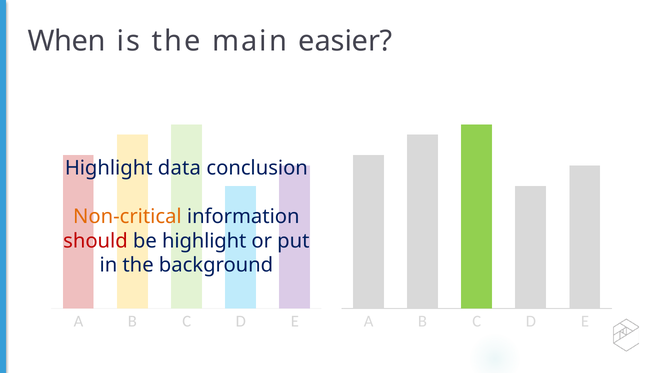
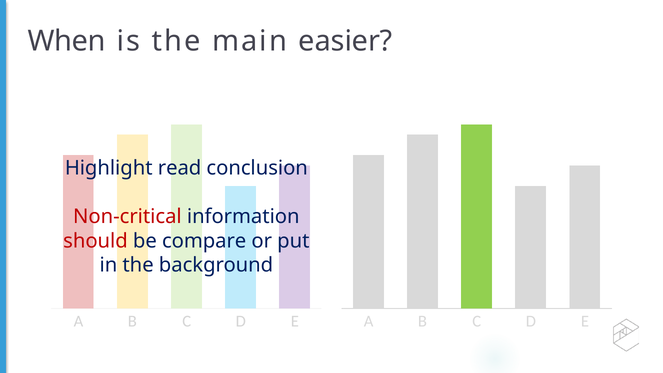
data: data -> read (180, 168)
Non-critical colour: orange -> red (127, 217)
be highlight: highlight -> compare (204, 241)
